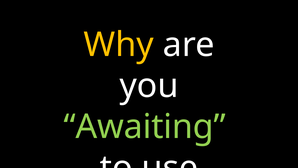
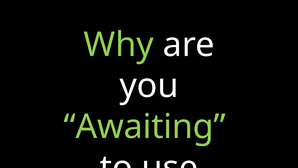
Why colour: yellow -> light green (119, 45)
